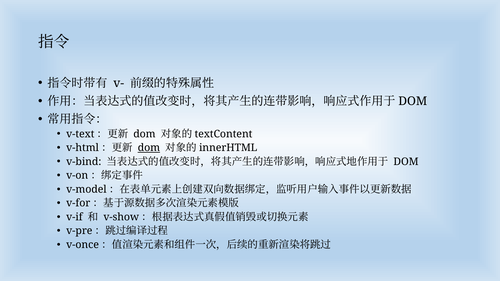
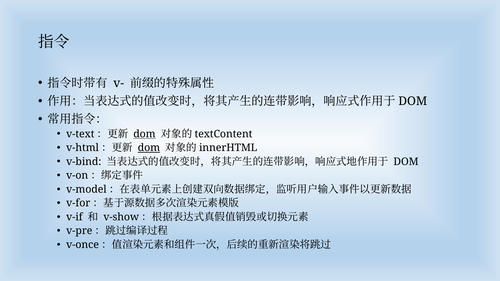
dom underline: none -> present (144, 134)
